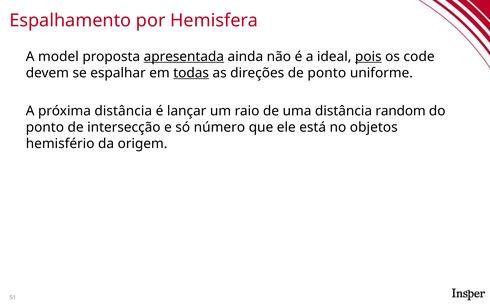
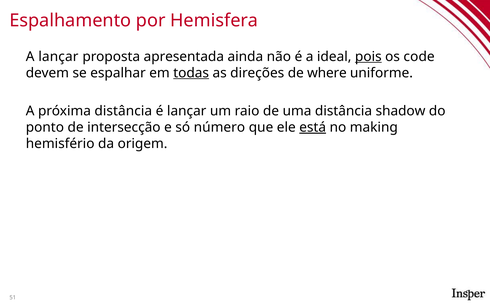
A model: model -> lançar (58, 57)
apresentada underline: present -> none (184, 57)
de ponto: ponto -> where (327, 73)
random: random -> shadow (401, 111)
está underline: none -> present (313, 127)
objetos: objetos -> making (374, 127)
